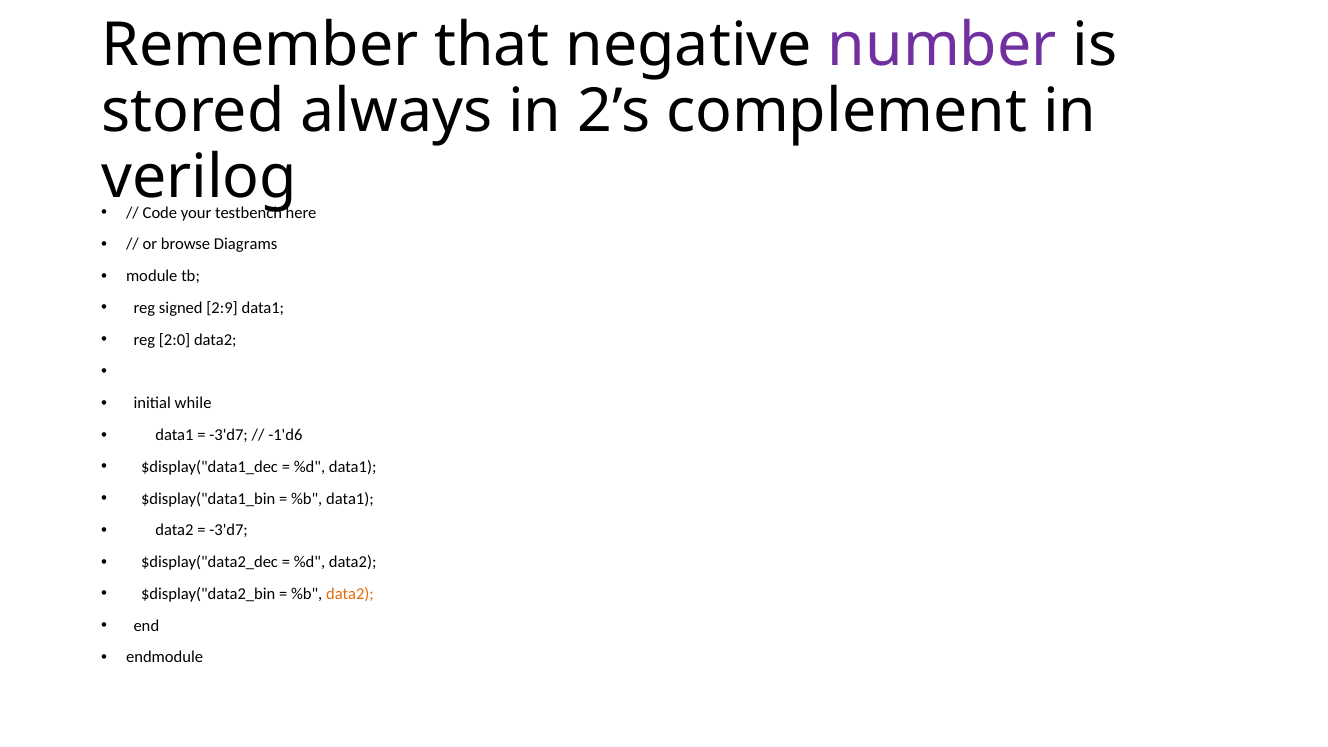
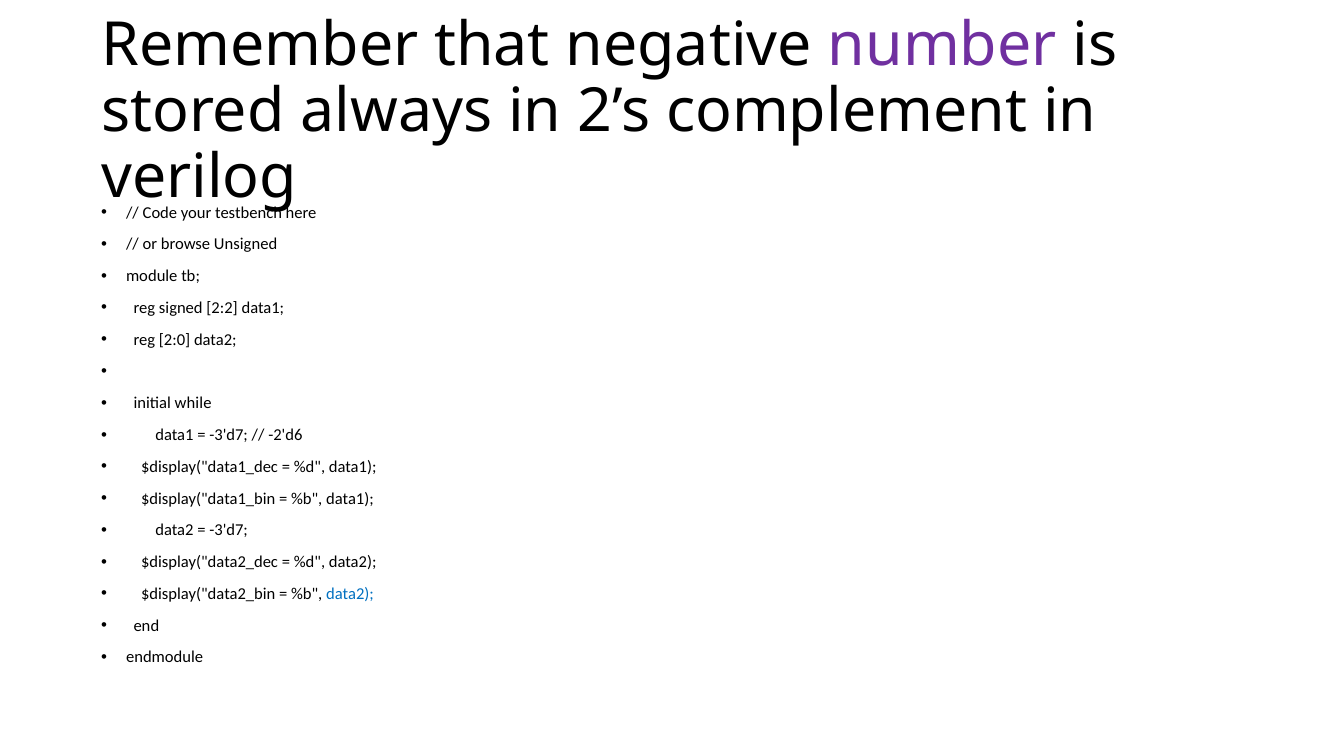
Diagrams: Diagrams -> Unsigned (246, 244)
2:9: 2:9 -> 2:2 (222, 308)
-1'd6: -1'd6 -> -2'd6 (285, 435)
data2 colour: orange -> blue (350, 594)
